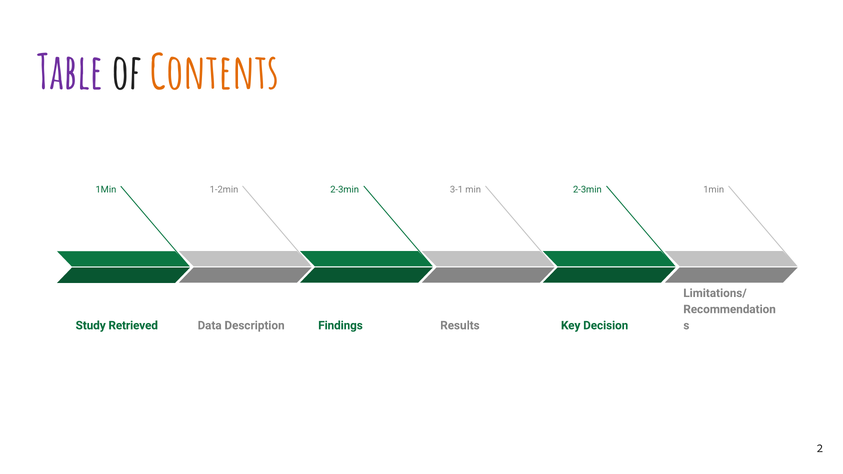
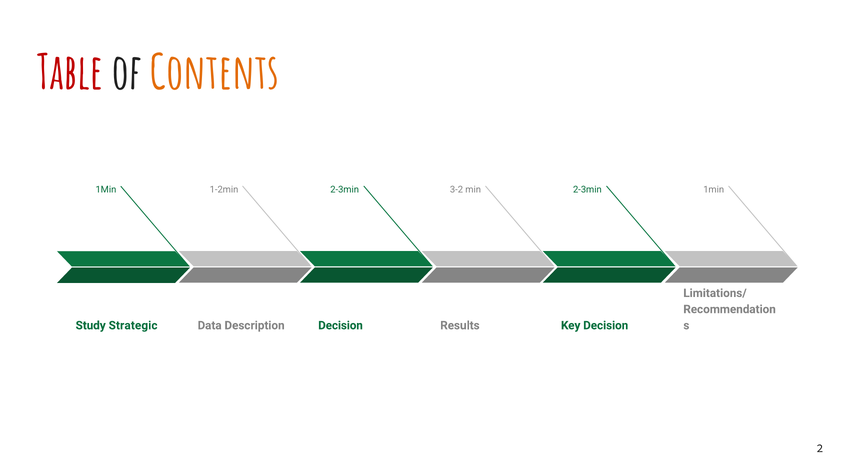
Table colour: purple -> red (70, 73)
3-1: 3-1 -> 3-2 (456, 190)
Retrieved: Retrieved -> Strategic (133, 326)
Findings: Findings -> Decision (341, 326)
